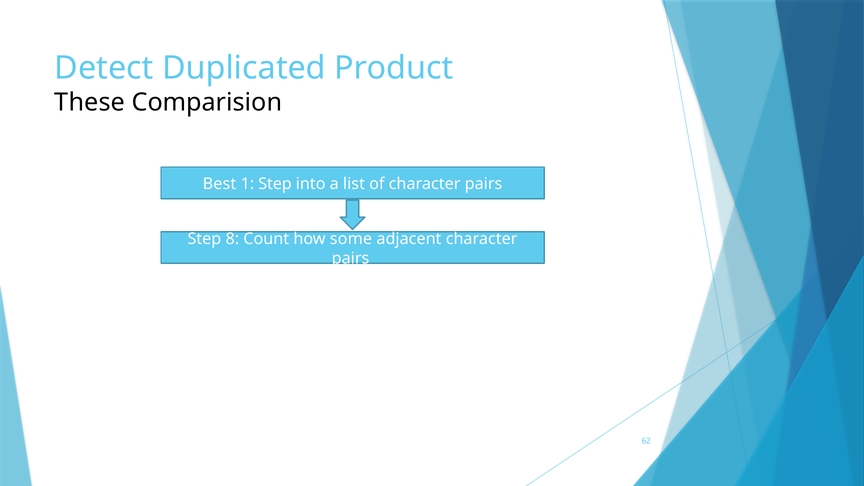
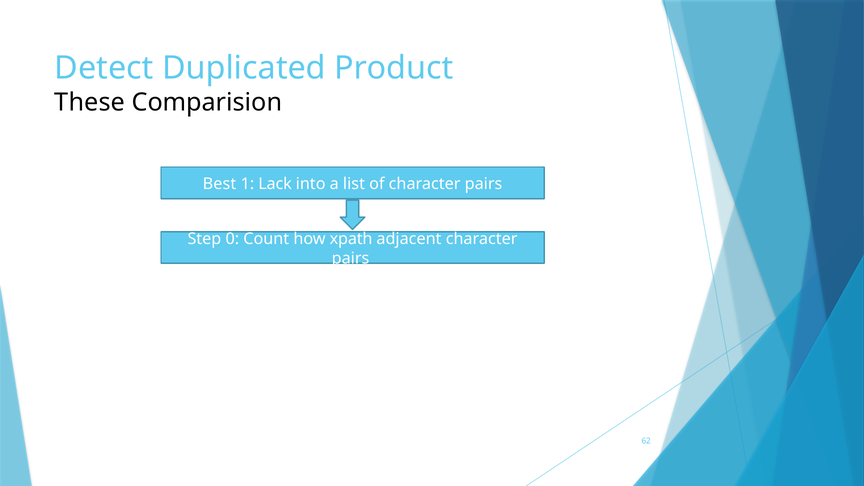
1 Step: Step -> Lack (275, 184)
8: 8 -> 0 (232, 239)
some: some -> xpath (351, 239)
